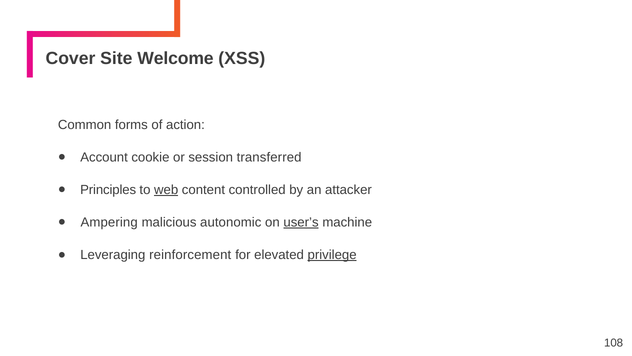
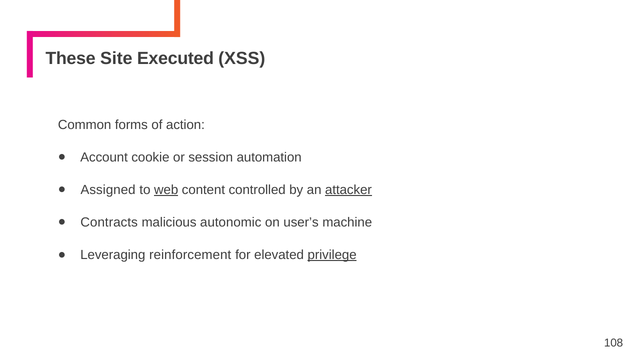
Cover: Cover -> These (71, 58)
Welcome: Welcome -> Executed (176, 58)
transferred: transferred -> automation (269, 157)
Principles: Principles -> Assigned (108, 190)
attacker underline: none -> present (348, 190)
Ampering: Ampering -> Contracts (109, 222)
user’s underline: present -> none (301, 222)
